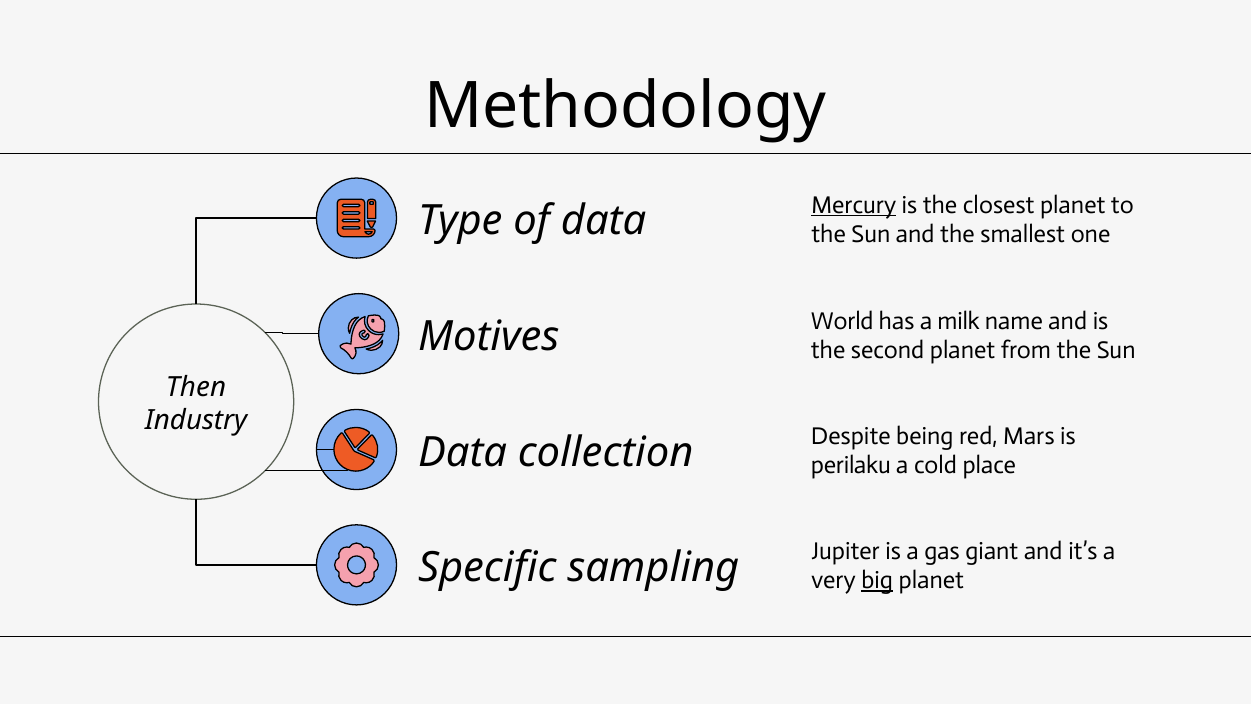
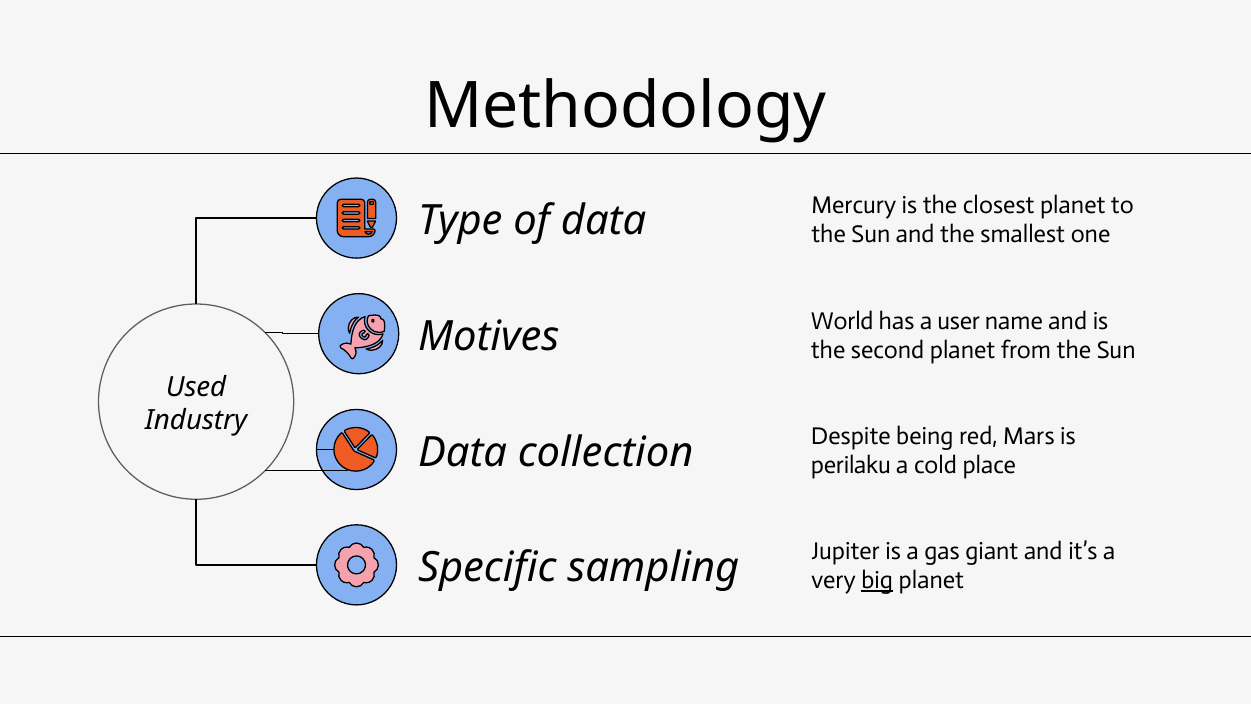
Mercury underline: present -> none (854, 205)
milk: milk -> user (959, 321)
Then: Then -> Used (196, 387)
